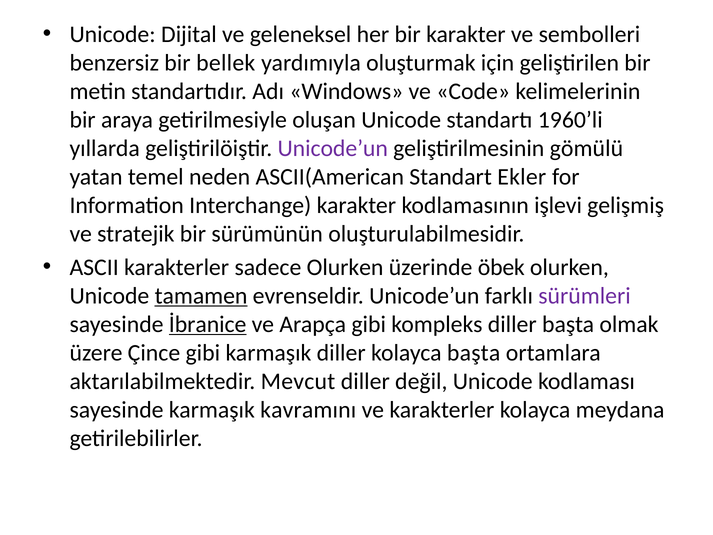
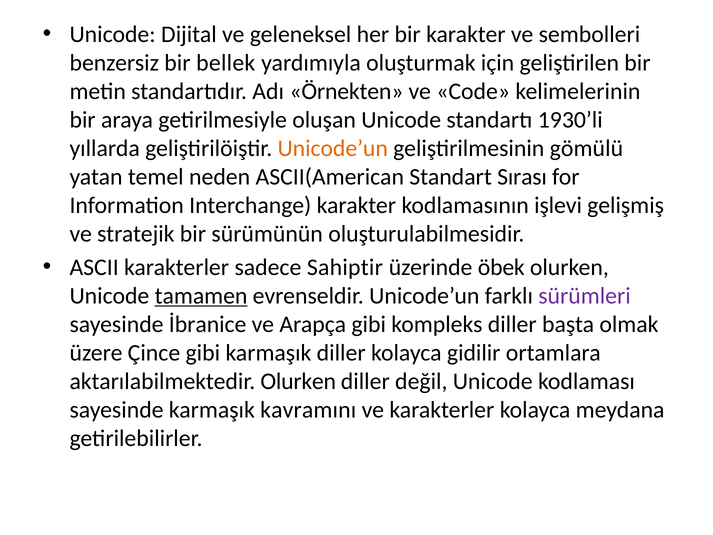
Windows: Windows -> Örnekten (346, 91)
1960’li: 1960’li -> 1930’li (570, 120)
Unicode’un colour: purple -> orange (333, 148)
Ekler: Ekler -> Sırası (522, 177)
sadece Olurken: Olurken -> Sahiptir (345, 267)
İbranice underline: present -> none (208, 324)
kolayca başta: başta -> gidilir (474, 353)
aktarılabilmektedir Mevcut: Mevcut -> Olurken (298, 381)
